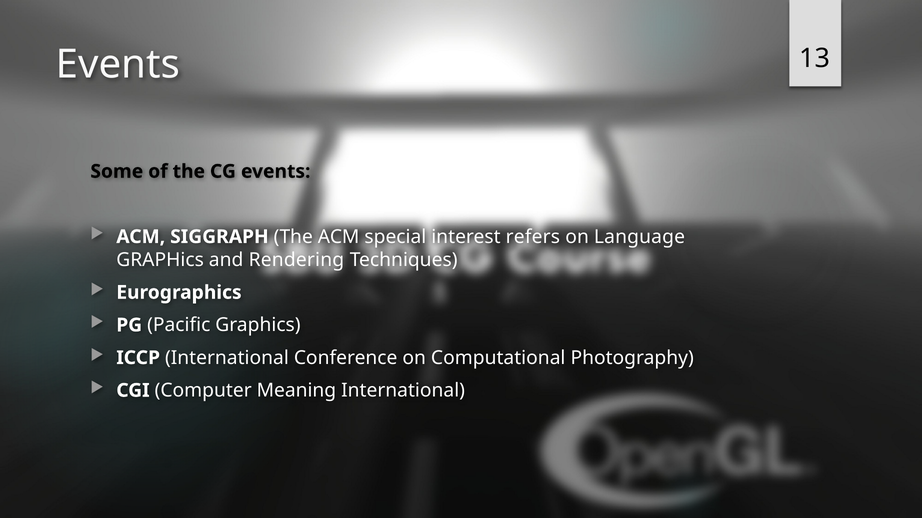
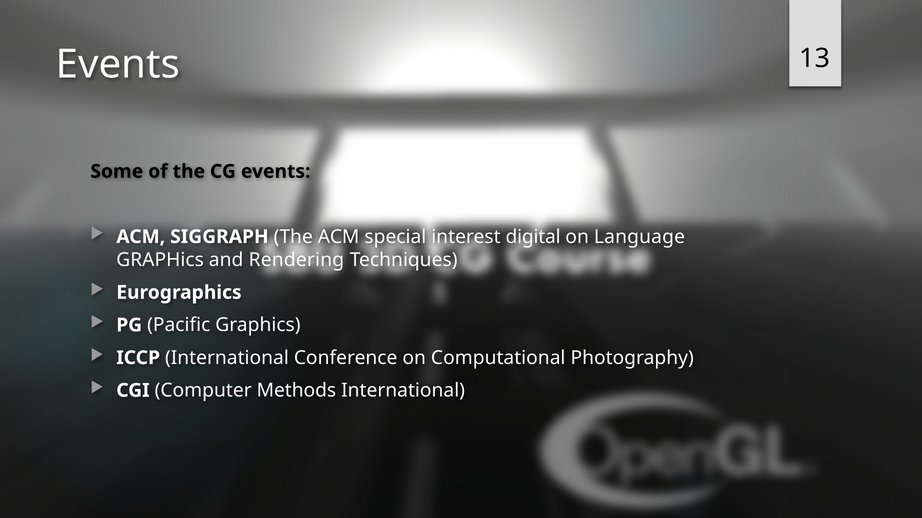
refers: refers -> digital (533, 237)
Meaning: Meaning -> Methods (296, 391)
